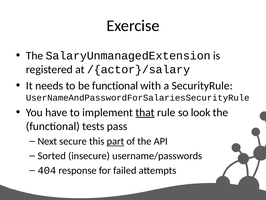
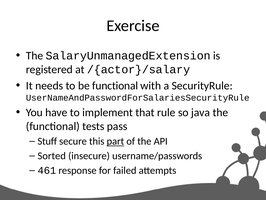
that underline: present -> none (145, 112)
look: look -> java (201, 112)
Next: Next -> Stuff (47, 141)
404: 404 -> 461 (47, 170)
